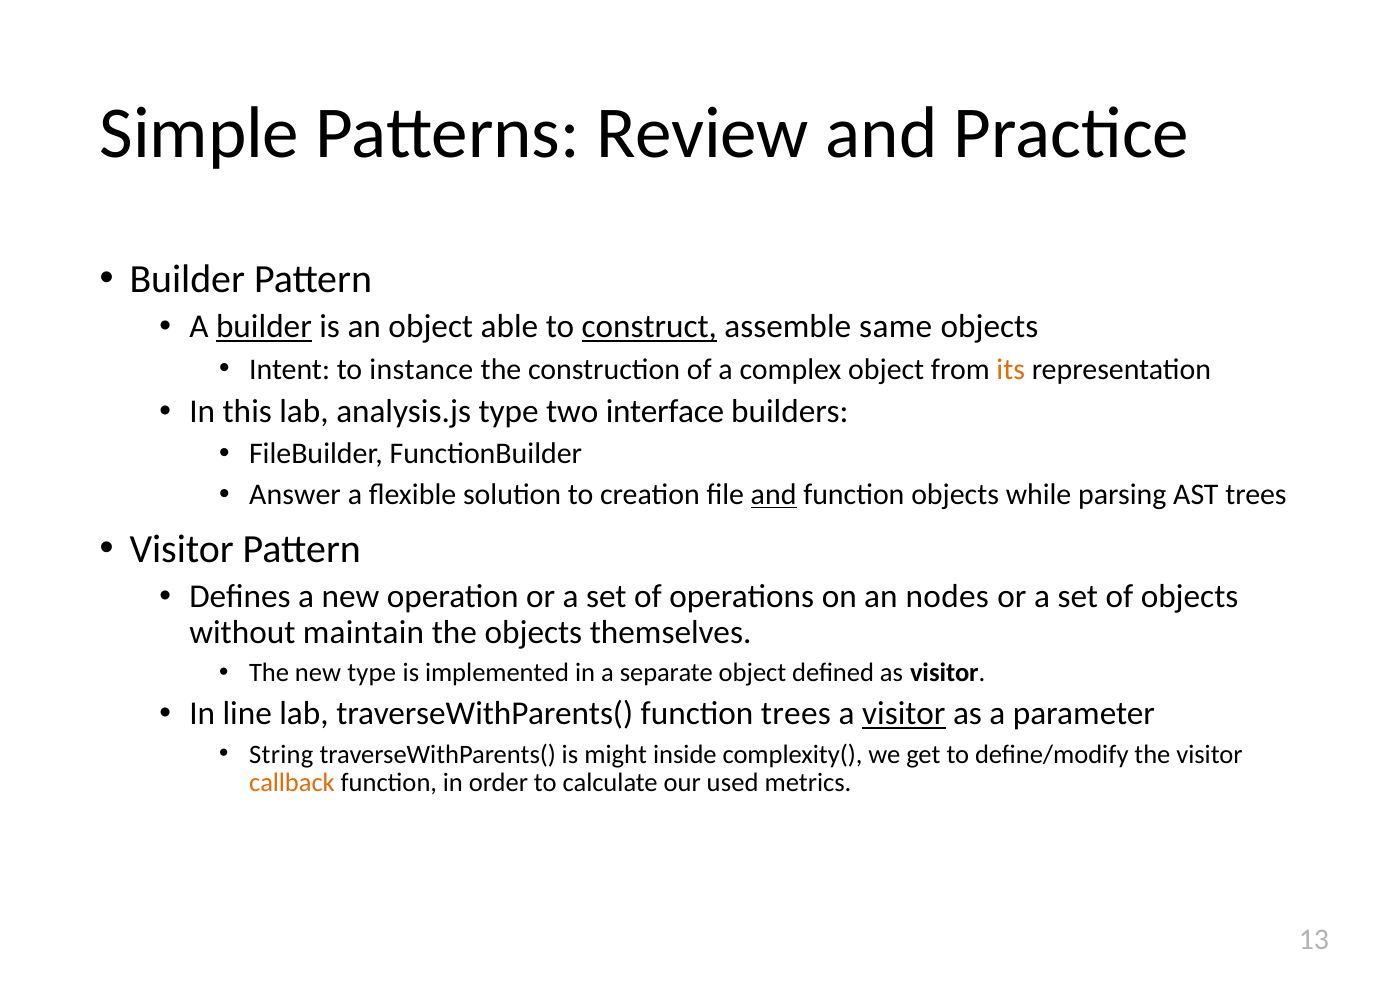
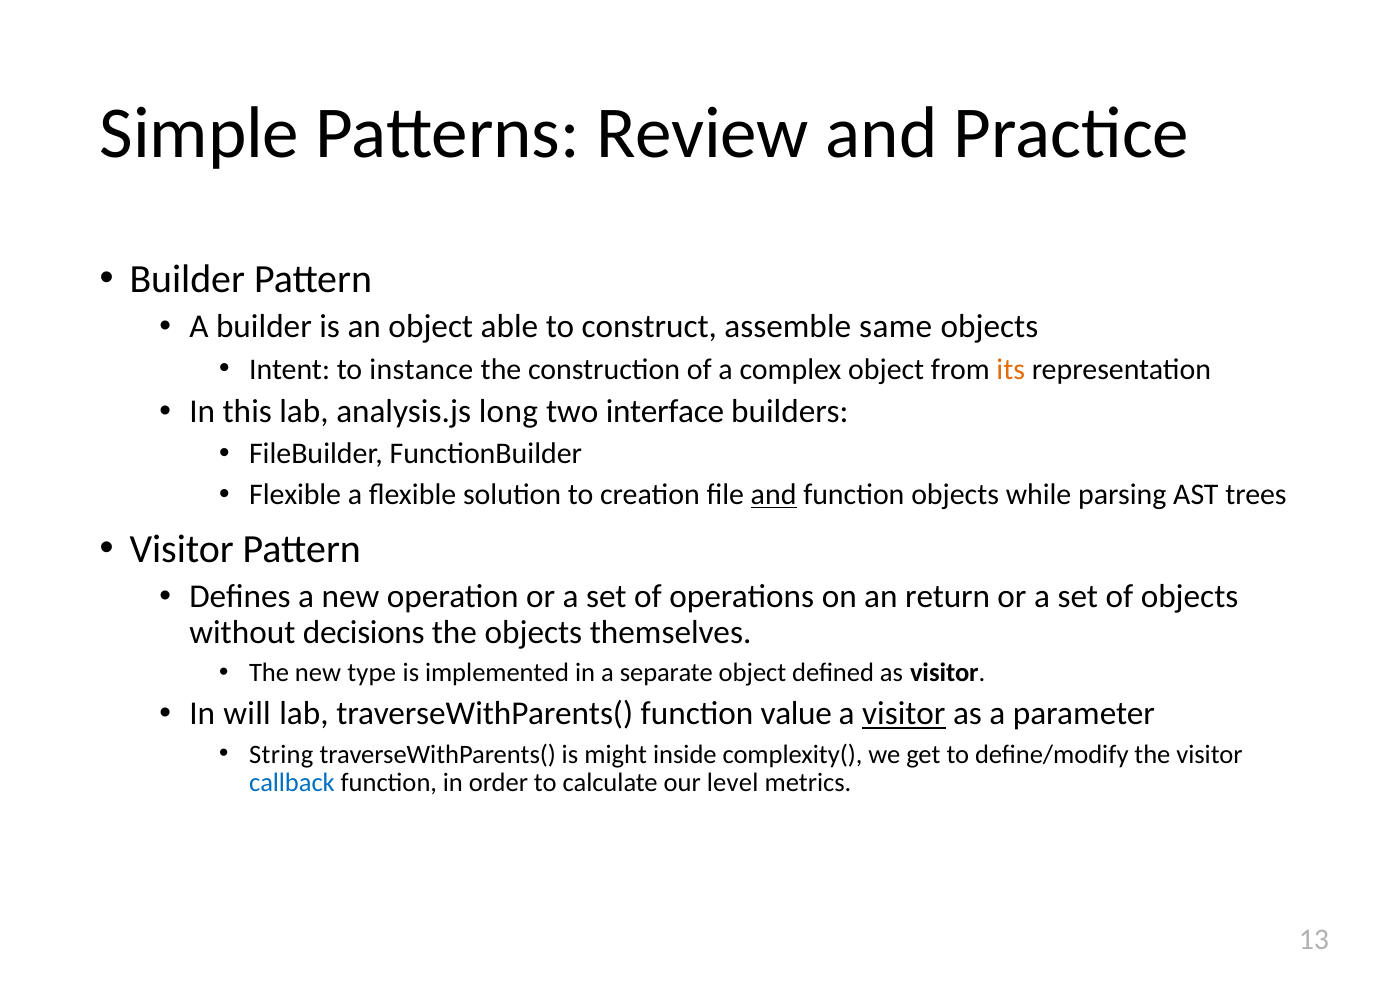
builder underline: present -> none (264, 327)
construct underline: present -> none (649, 327)
analysis.js type: type -> long (508, 411)
Answer: Answer -> Flexible (295, 494)
nodes: nodes -> return (948, 596)
maintain: maintain -> decisions (364, 632)
line: line -> will (247, 713)
function trees: trees -> value (796, 713)
callback colour: orange -> blue (292, 783)
used: used -> level (733, 783)
